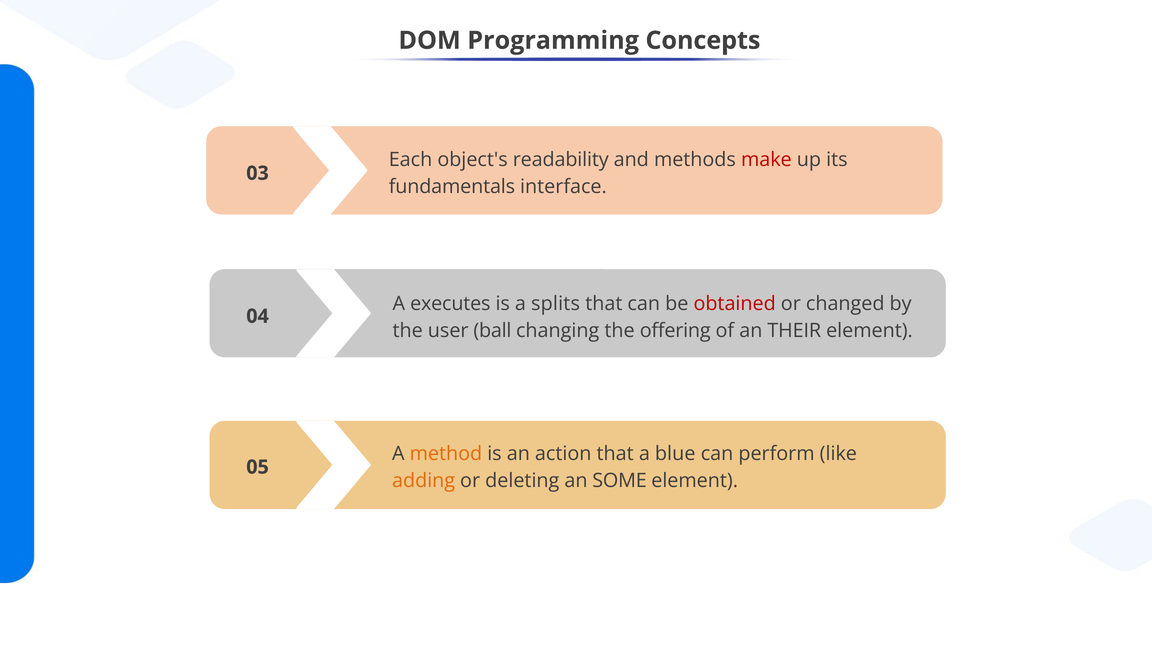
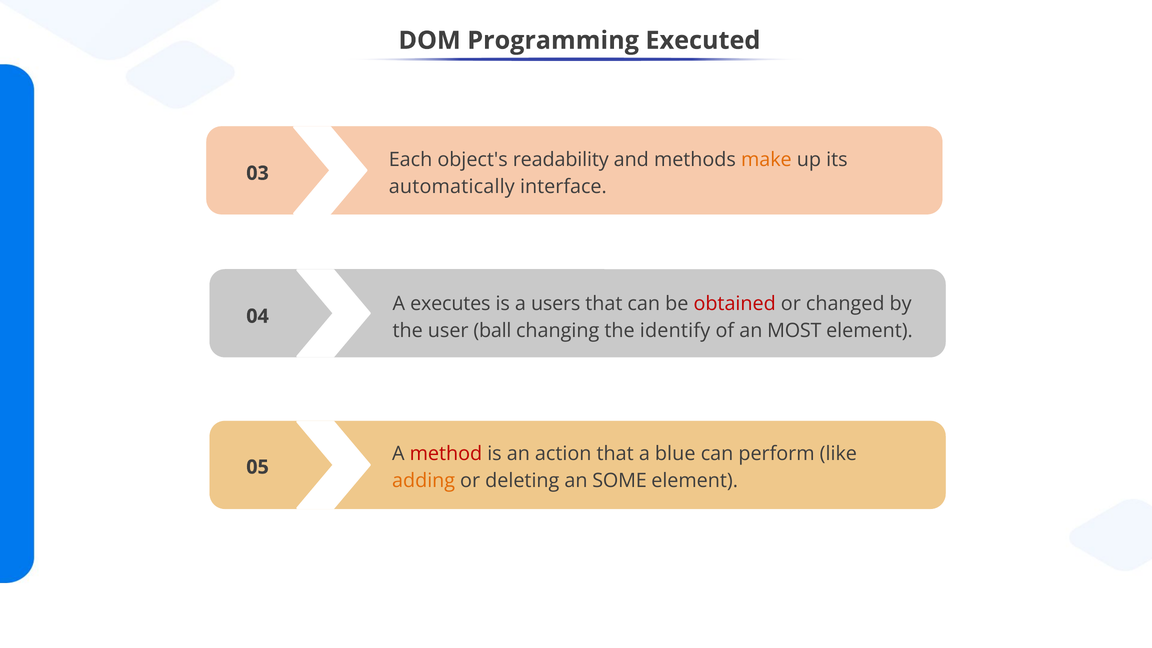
Concepts: Concepts -> Executed (703, 40)
make colour: red -> orange (766, 160)
fundamentals: fundamentals -> automatically (452, 187)
splits: splits -> users (556, 303)
offering: offering -> identify (675, 331)
THEIR: THEIR -> MOST (794, 331)
method colour: orange -> red (446, 454)
